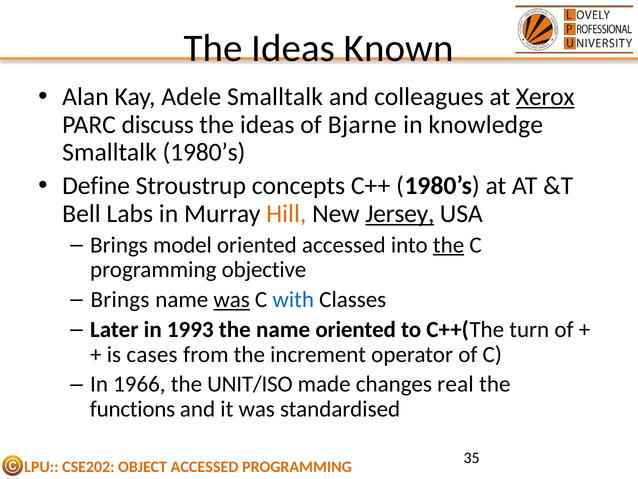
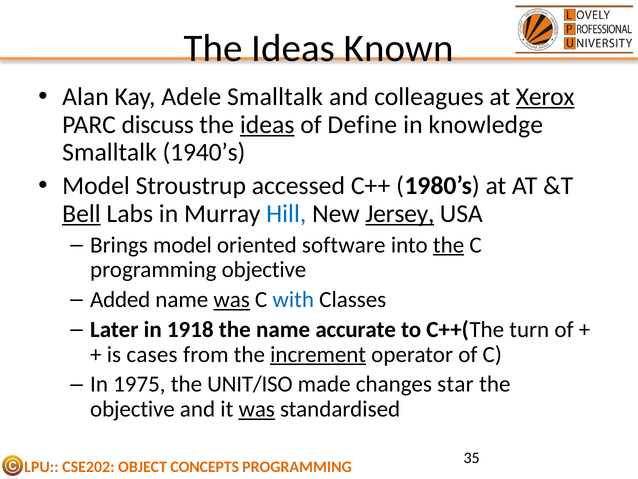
ideas underline: none -> present (267, 124)
Bjarne: Bjarne -> Define (362, 124)
Smalltalk 1980’s: 1980’s -> 1940’s (204, 152)
Define: Define -> Model (96, 186)
concepts: concepts -> accessed (298, 186)
Bell underline: none -> present (81, 213)
Hill colour: orange -> blue (286, 213)
oriented accessed: accessed -> software (344, 245)
Brings: Brings -> Added (120, 299)
1993: 1993 -> 1918 (190, 329)
name oriented: oriented -> accurate (356, 329)
increment underline: none -> present (318, 354)
1966: 1966 -> 1975 (139, 384)
real: real -> star (455, 384)
functions: functions -> objective (132, 409)
was underline: none -> present (257, 409)
OBJECT ACCESSED: ACCESSED -> CONCEPTS (205, 467)
